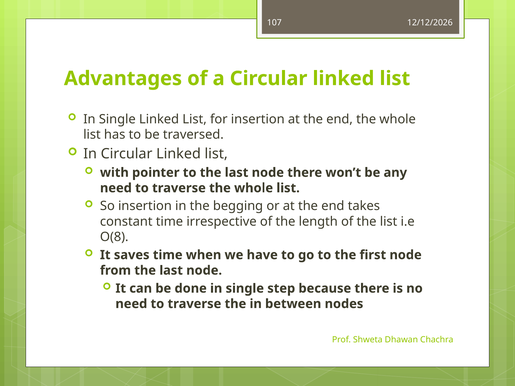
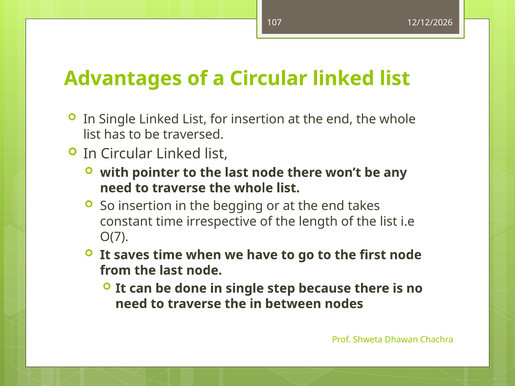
O(8: O(8 -> O(7 (114, 237)
